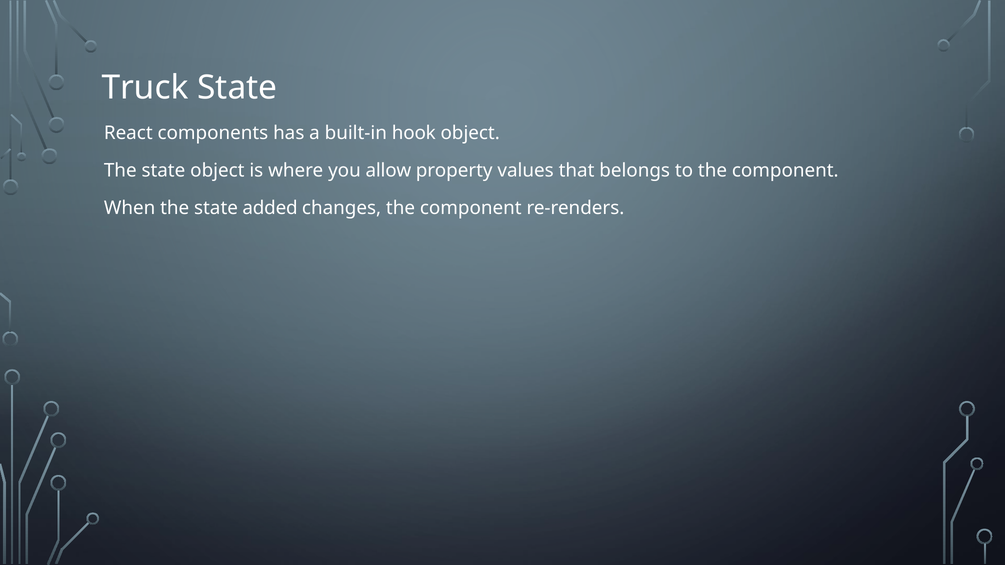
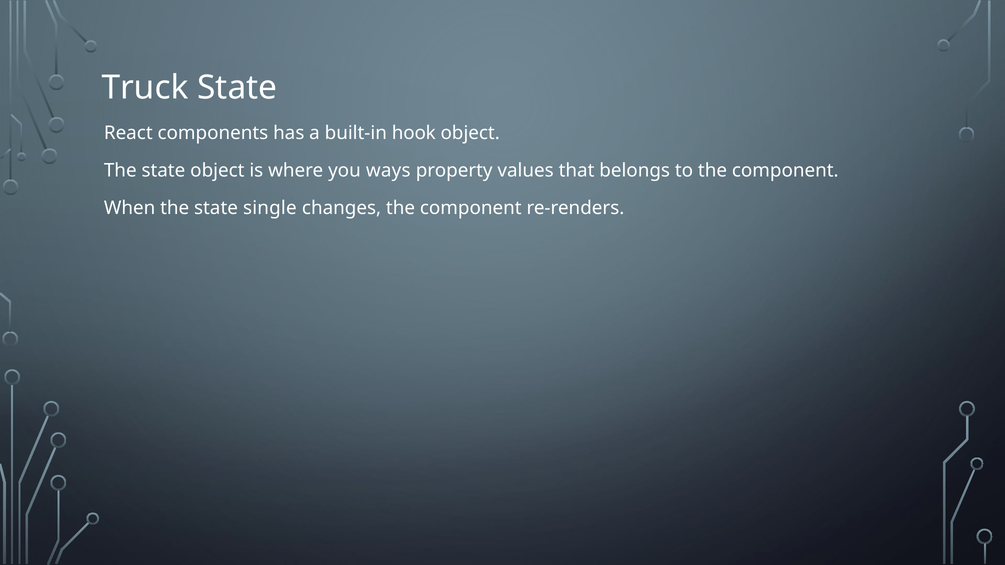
allow: allow -> ways (388, 171)
added: added -> single (270, 208)
